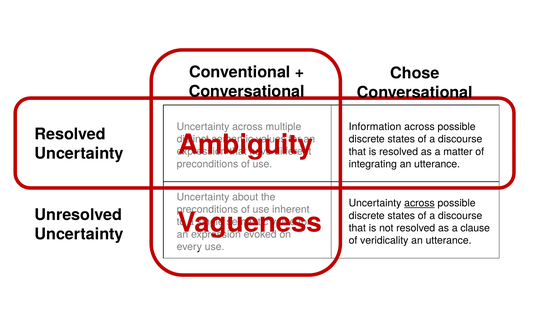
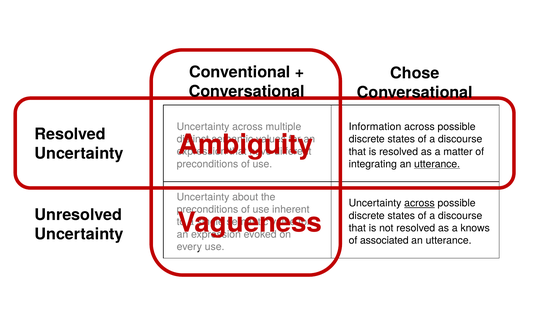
utterance underline: none -> present (437, 164)
clause: clause -> knows (475, 228)
veridicality: veridicality -> associated (384, 241)
